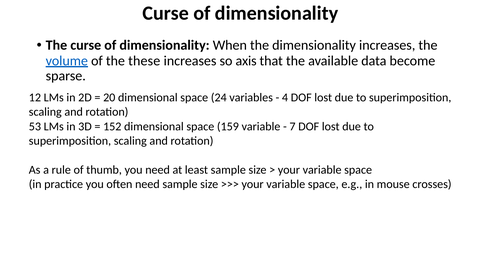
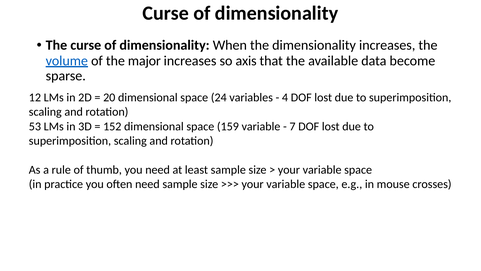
these: these -> major (144, 61)
